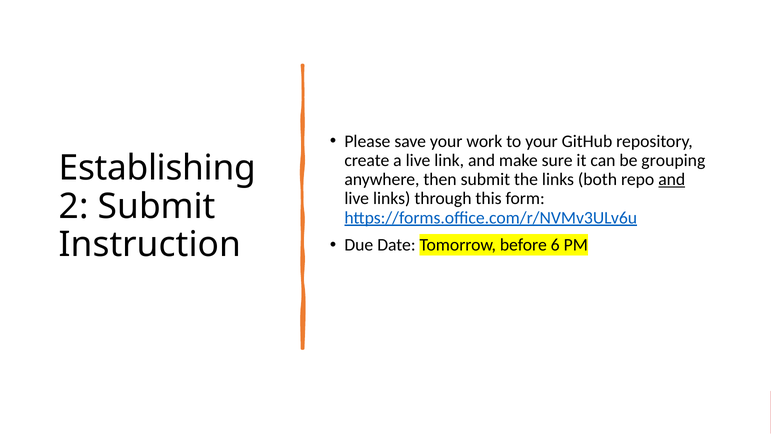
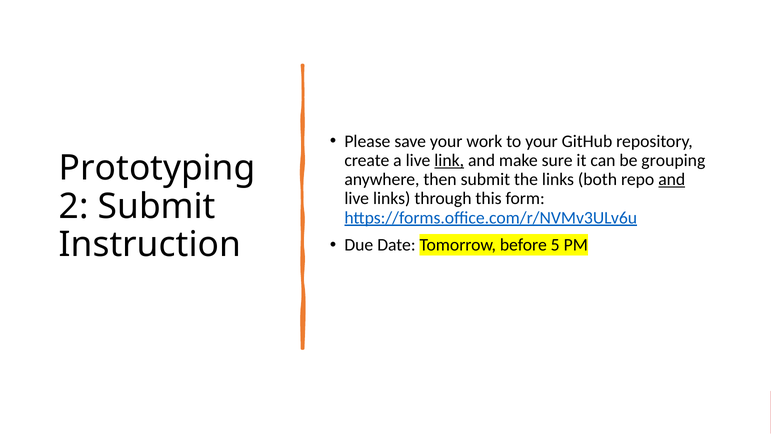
link underline: none -> present (449, 160)
Establishing: Establishing -> Prototyping (157, 168)
6: 6 -> 5 (555, 245)
